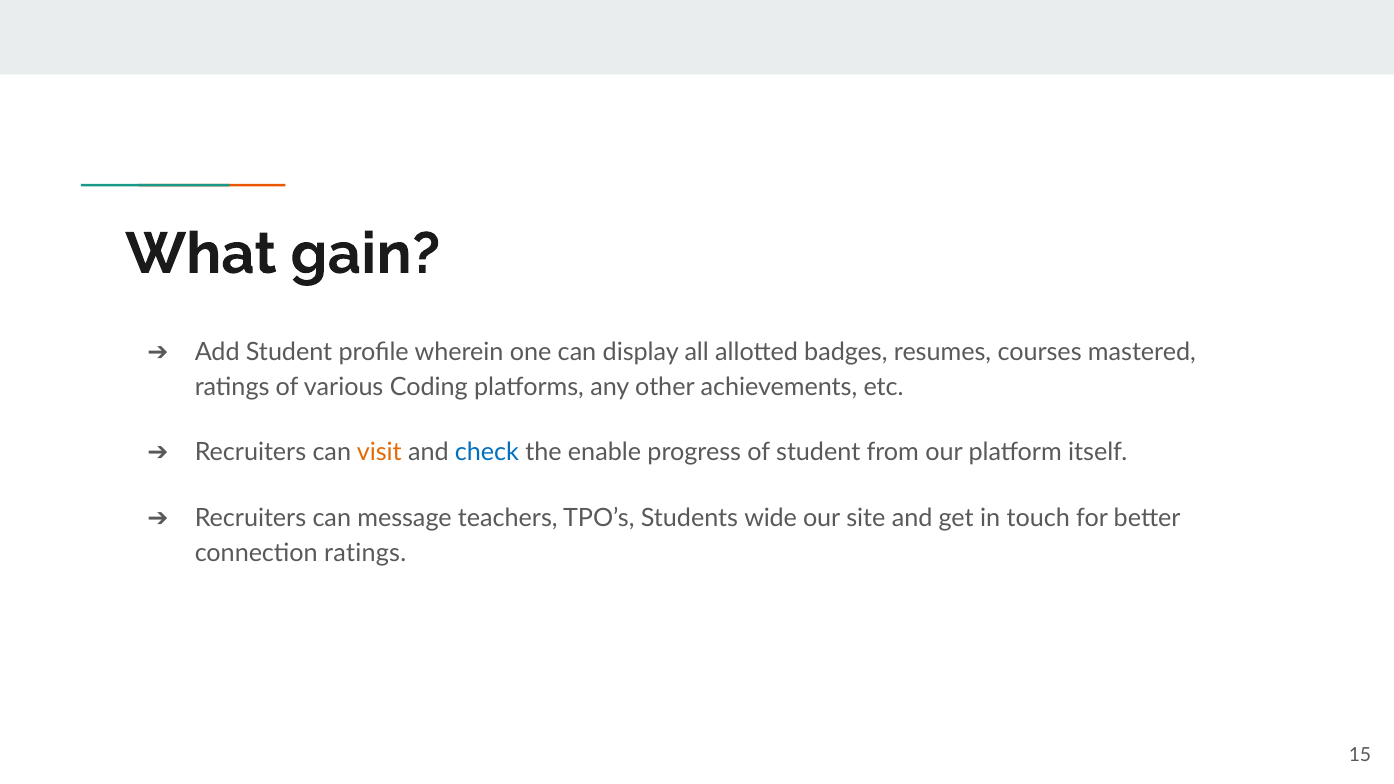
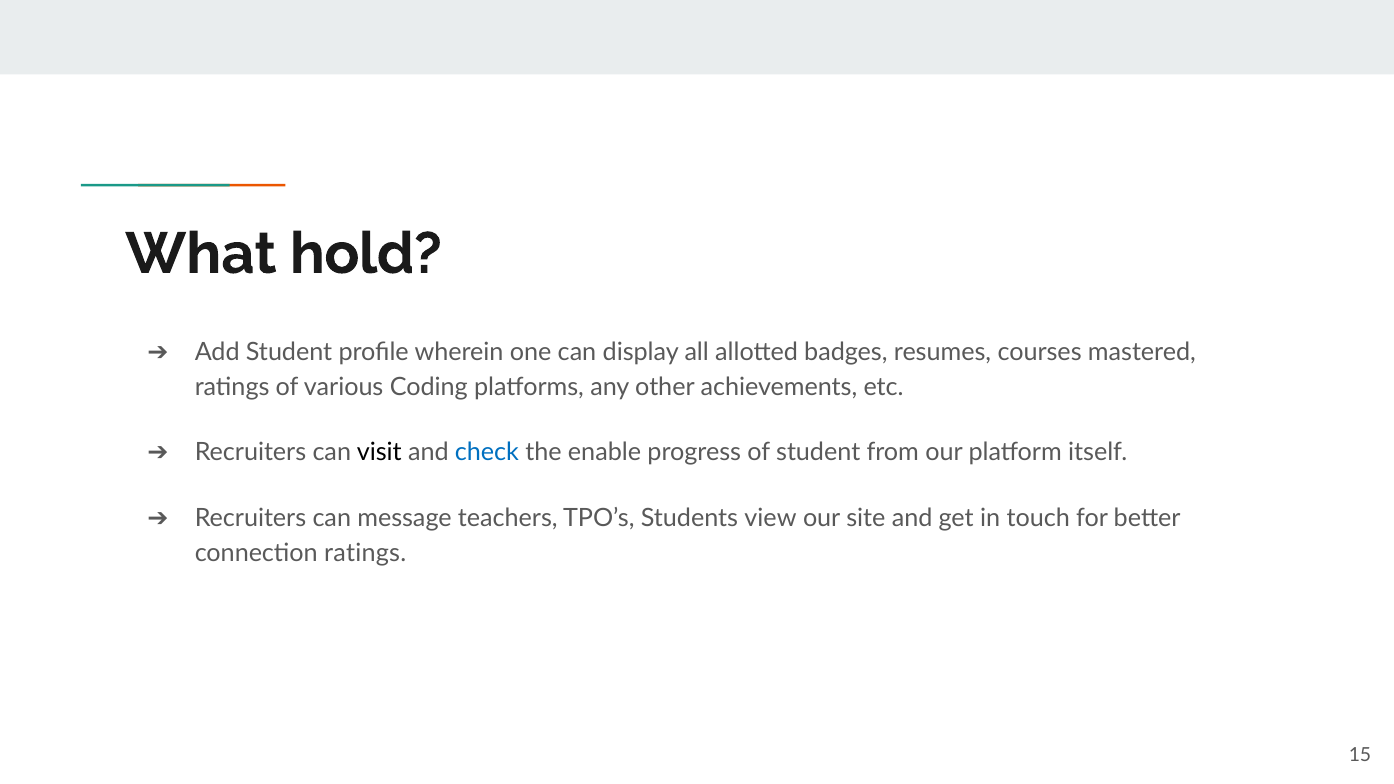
gain: gain -> hold (366, 254)
visit colour: orange -> black (379, 453)
wide: wide -> view (770, 518)
